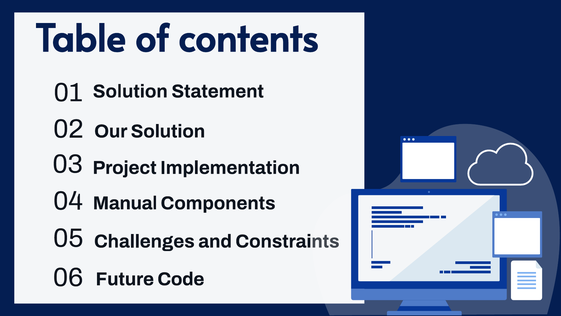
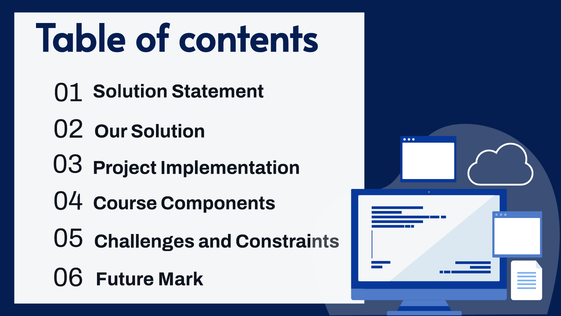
Manual: Manual -> Course (125, 203)
Code: Code -> Mark (181, 279)
